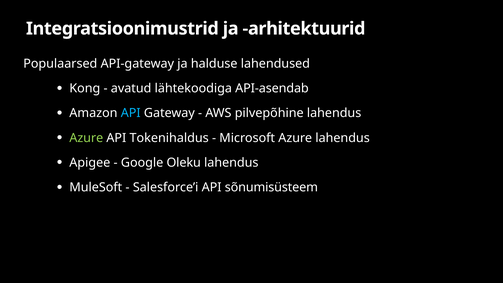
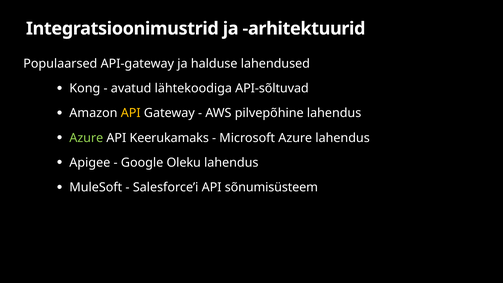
API-asendab: API-asendab -> API-sõltuvad (272, 88)
API colour: light blue -> yellow (131, 113)
Tokenihaldus: Tokenihaldus -> Keerukamaks (169, 138)
